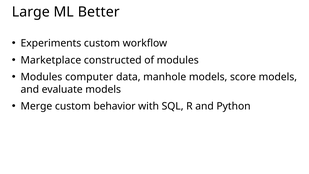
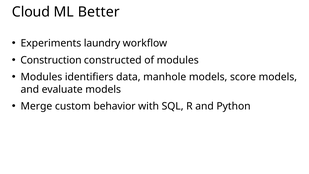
Large: Large -> Cloud (31, 12)
Experiments custom: custom -> laundry (102, 43)
Marketplace: Marketplace -> Construction (51, 60)
computer: computer -> identifiers (89, 77)
